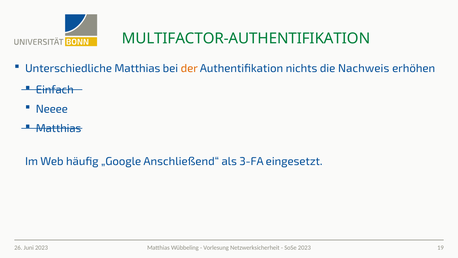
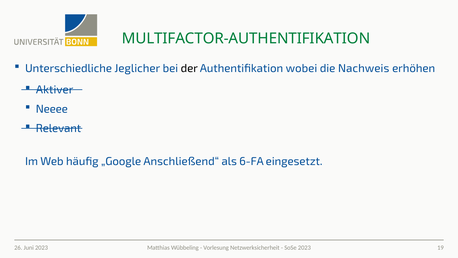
Unterschiedliche Matthias: Matthias -> Jeglicher (137, 68)
der colour: orange -> black (189, 68)
nichts: nichts -> wobei (301, 68)
Einfach: Einfach -> Aktiver (55, 90)
Matthias: Matthias -> Relevant (58, 128)
3-FA: 3-FA -> 6-FA (251, 161)
